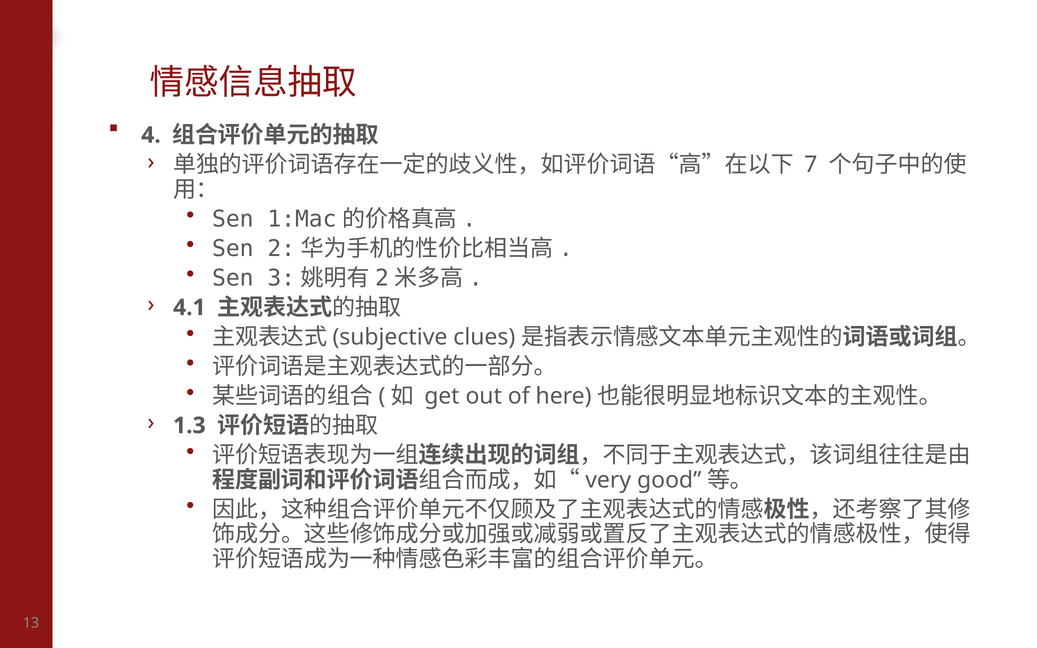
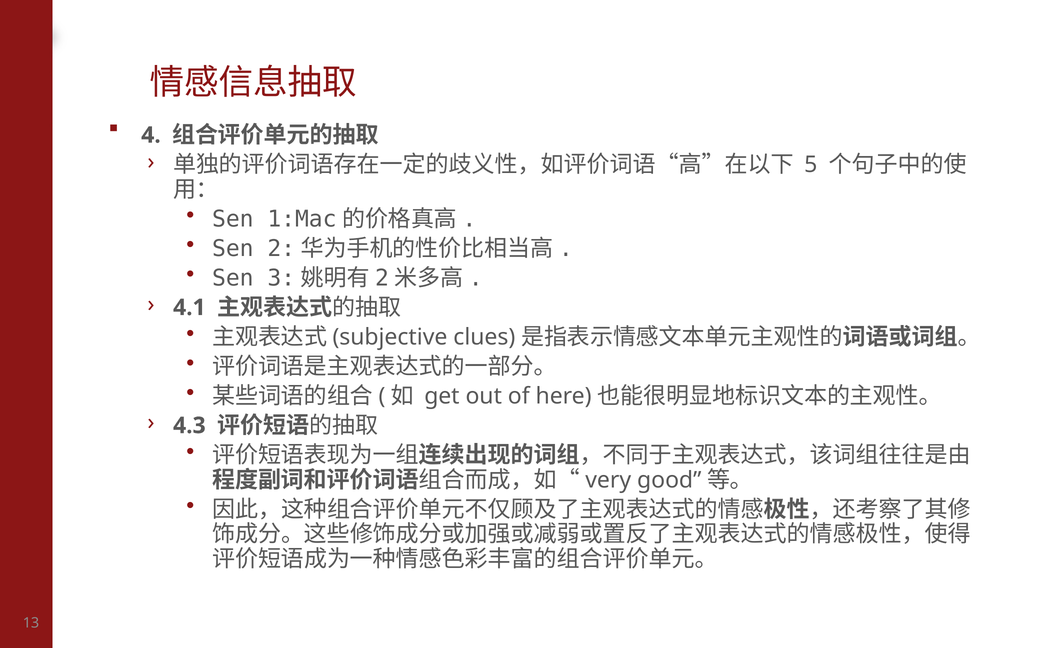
7: 7 -> 5 (811, 165)
1.3: 1.3 -> 4.3 (189, 426)
